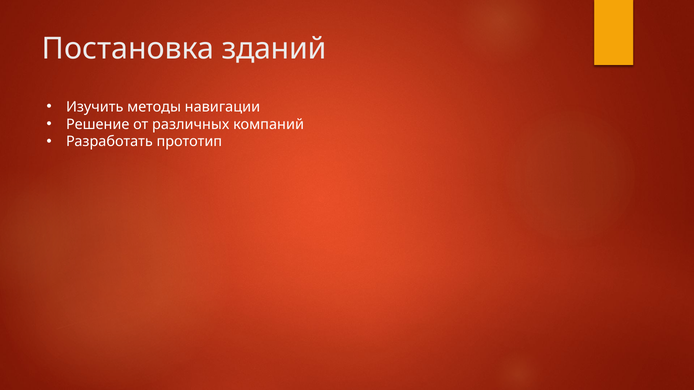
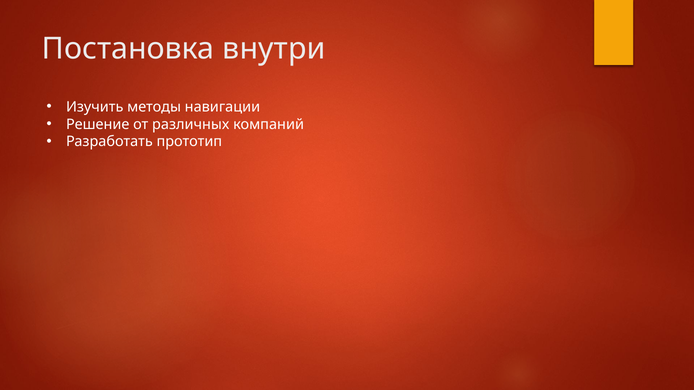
зданий: зданий -> внутри (274, 49)
